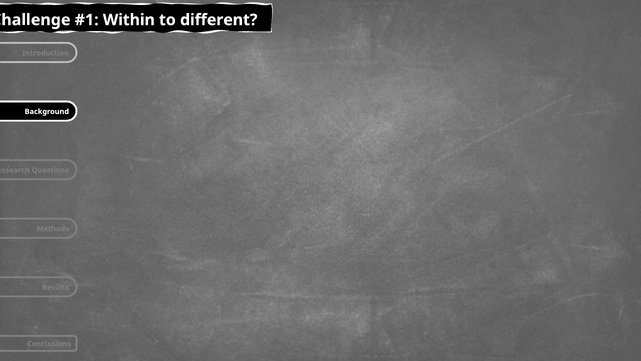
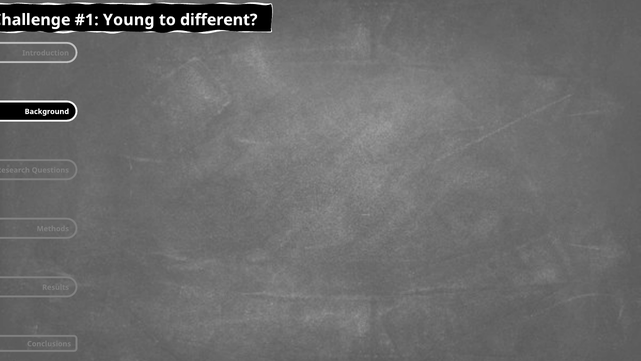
Within: Within -> Young (129, 20)
